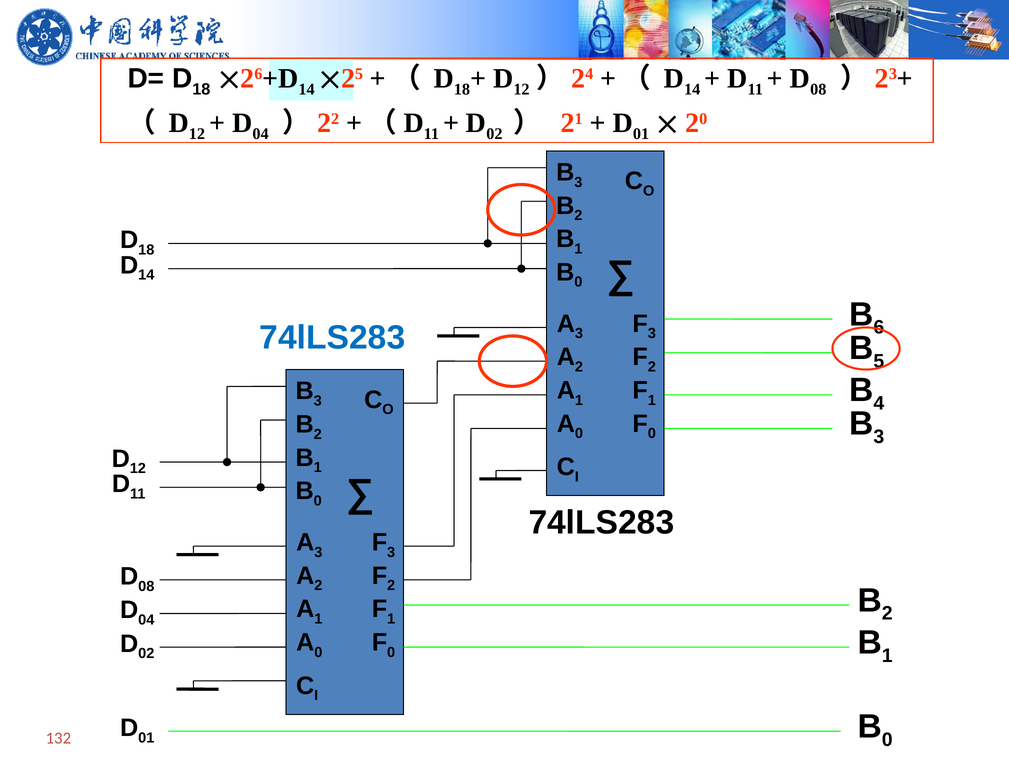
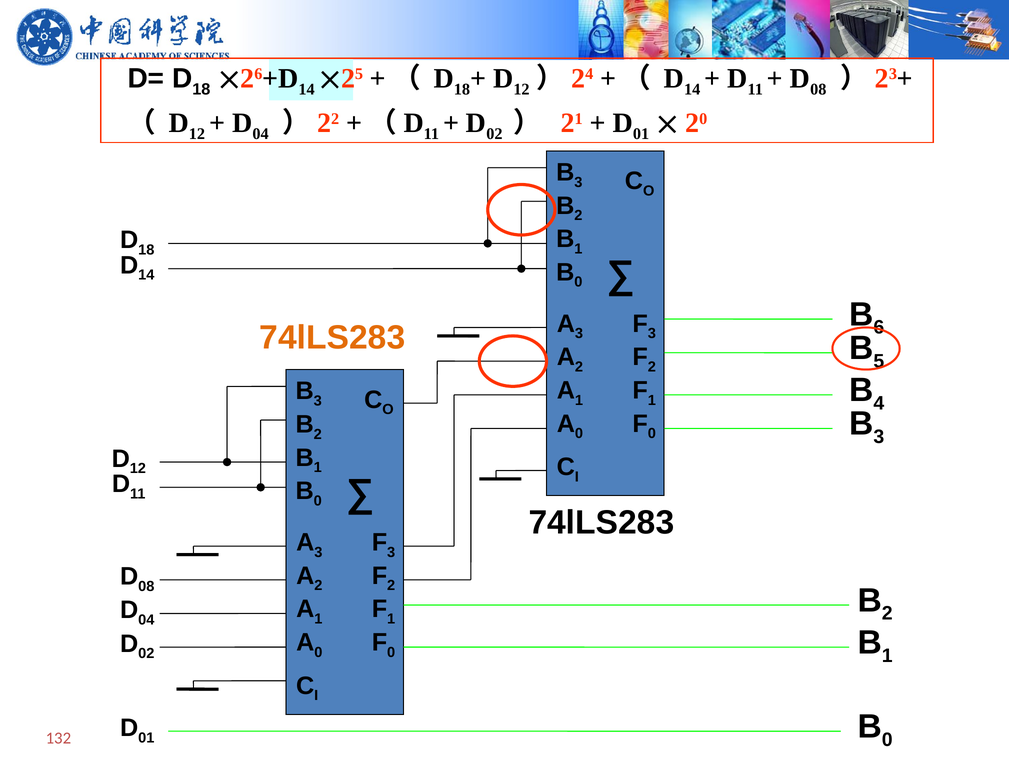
74lLS283 colour: blue -> orange (332, 337)
